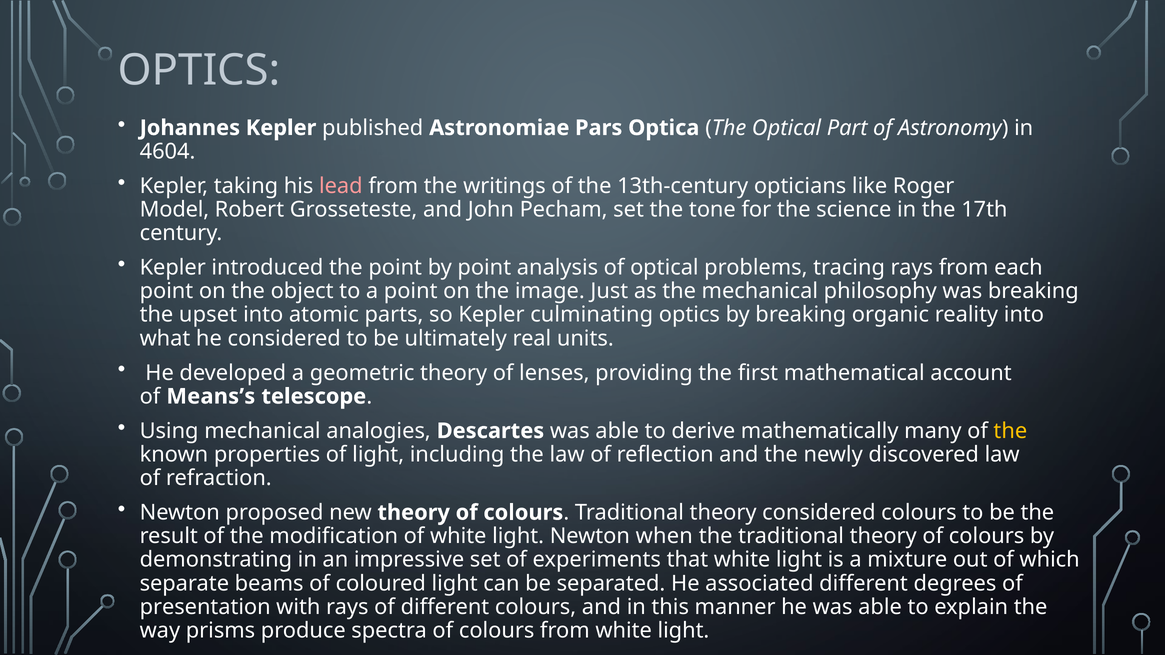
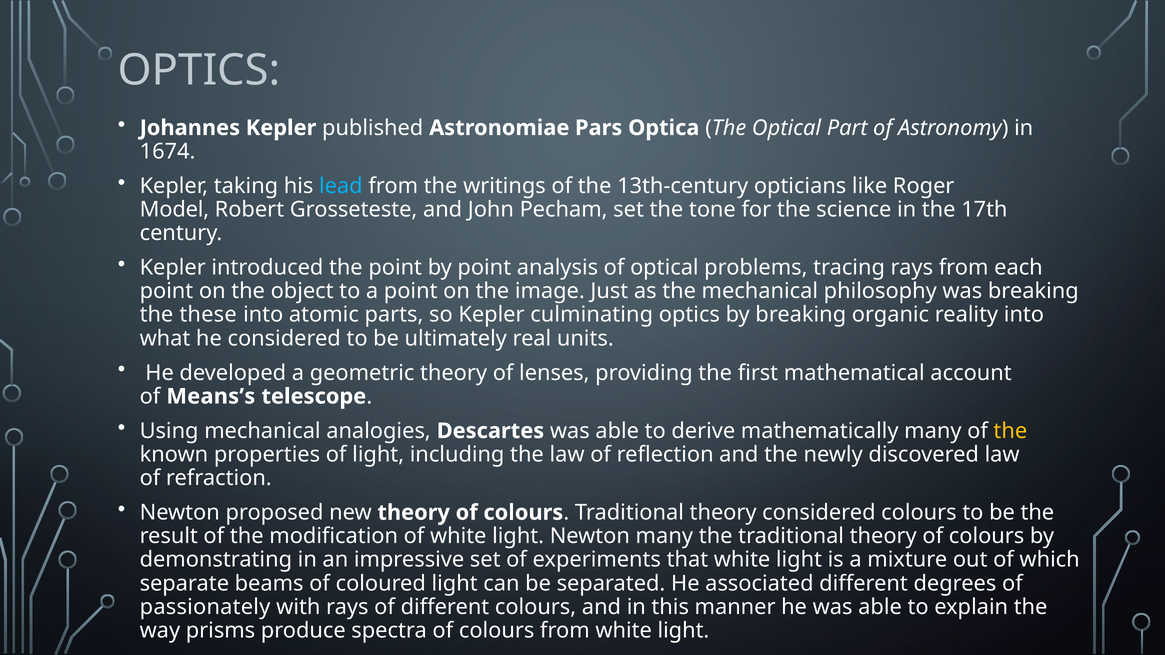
4604: 4604 -> 1674 (168, 152)
lead colour: pink -> light blue (341, 186)
upset: upset -> these (208, 315)
Newton when: when -> many (664, 536)
presentation: presentation -> passionately (205, 607)
